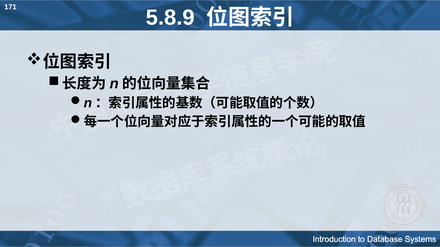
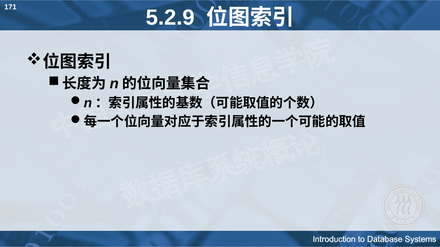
5.8.9: 5.8.9 -> 5.2.9 (170, 18)
